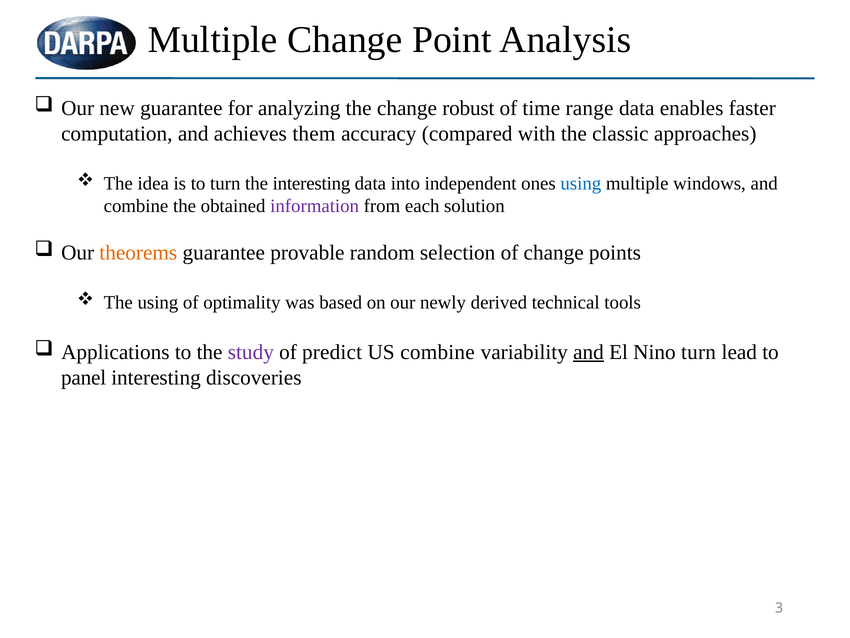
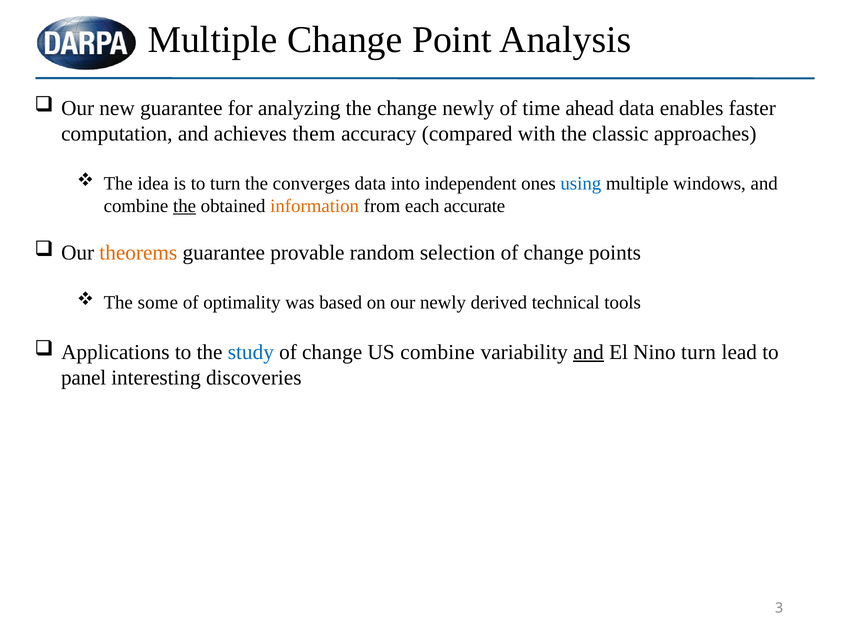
change robust: robust -> newly (468, 108)
range: range -> ahead (590, 108)
the interesting: interesting -> converges (311, 183)
the underline: none -> present (185, 206)
information colour: purple -> orange (315, 206)
solution: solution -> accurate (474, 206)
The using: using -> some (158, 302)
study colour: purple -> blue (251, 352)
predict: predict -> change (332, 352)
